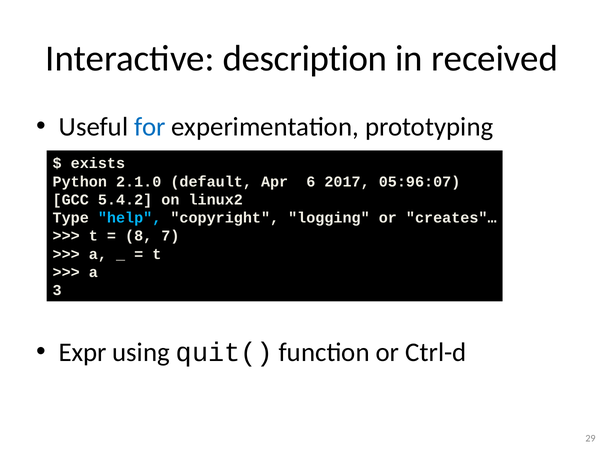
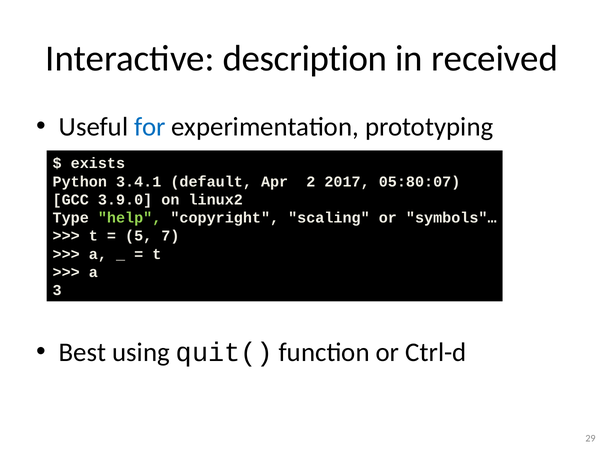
2.1.0: 2.1.0 -> 3.4.1 (139, 182)
6: 6 -> 2 (311, 182)
05:96:07: 05:96:07 -> 05:80:07 (420, 182)
5.4.2: 5.4.2 -> 3.9.0 (125, 200)
help colour: light blue -> light green (130, 218)
logging: logging -> scaling (329, 218)
creates"…: creates"… -> symbols"… (451, 218)
8: 8 -> 5 (139, 236)
Expr: Expr -> Best (83, 352)
